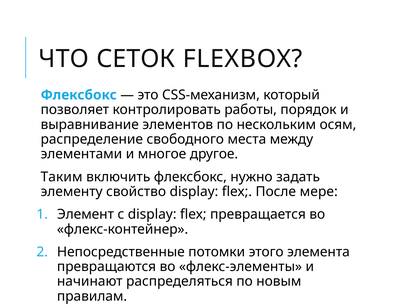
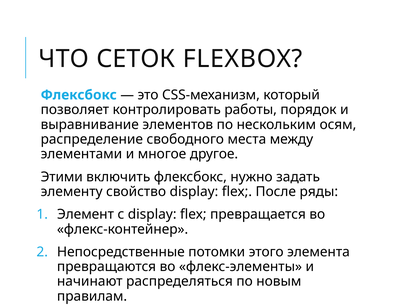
Таким: Таким -> Этими (62, 177)
мере: мере -> ряды (319, 191)
